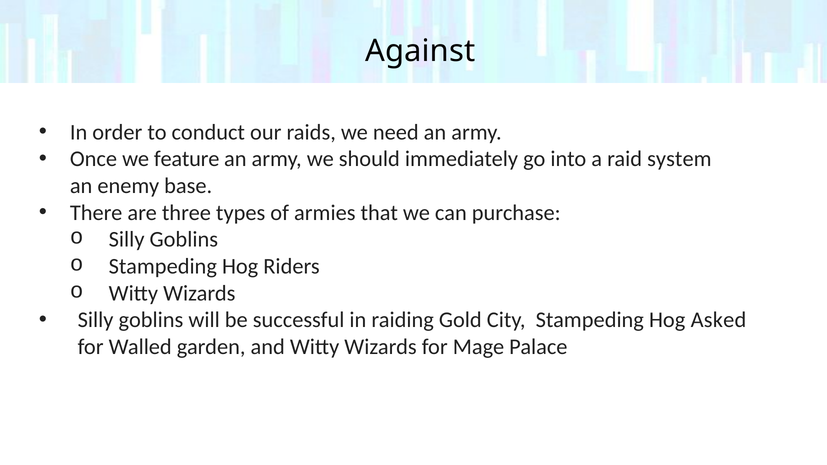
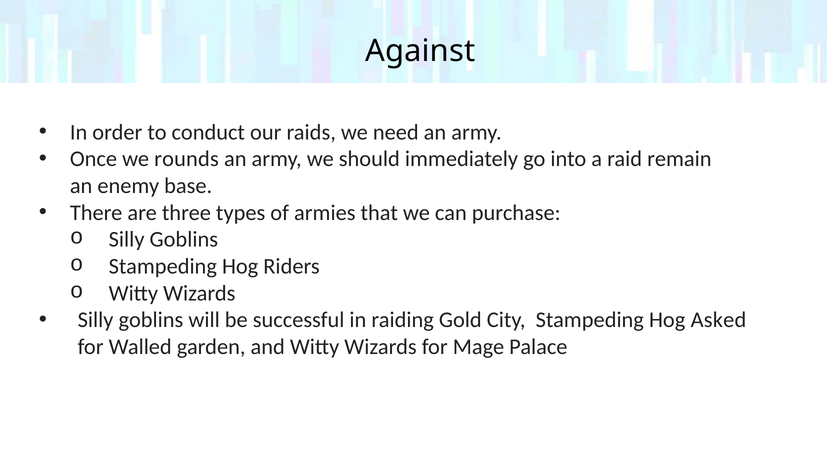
feature: feature -> rounds (186, 159)
system: system -> remain (679, 159)
